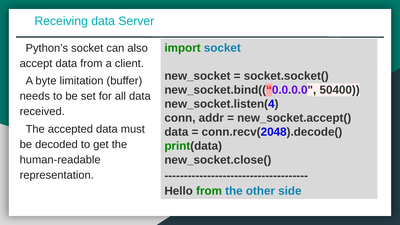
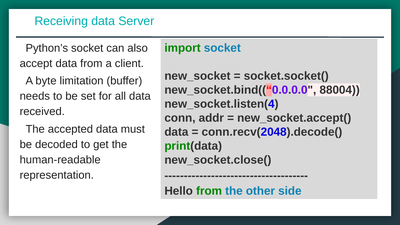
50400: 50400 -> 88004 (340, 90)
